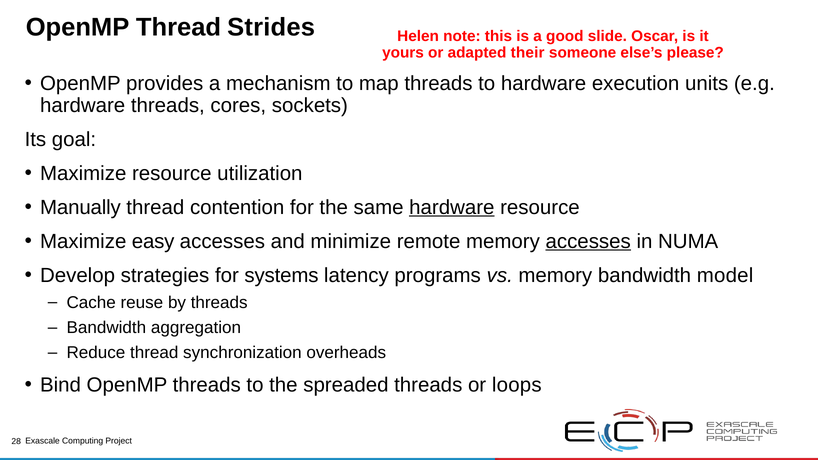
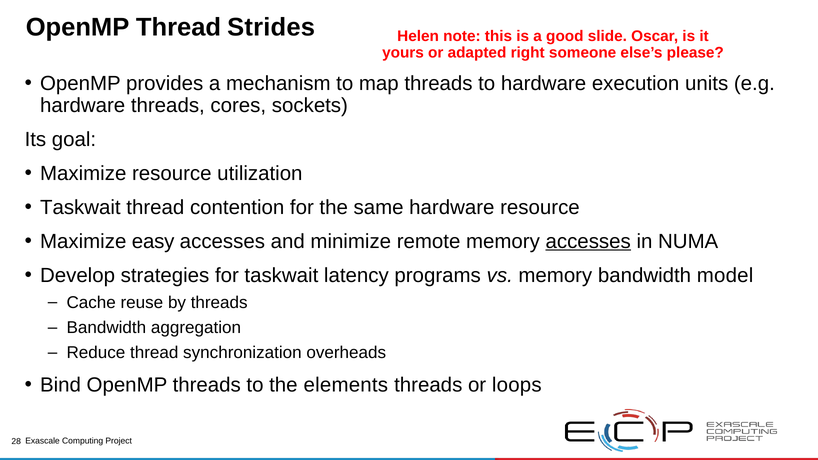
their: their -> right (528, 53)
Manually: Manually -> Taskwait (80, 207)
hardware underline: present -> none (452, 207)
for systems: systems -> taskwait (281, 275)
spreaded: spreaded -> elements (346, 385)
